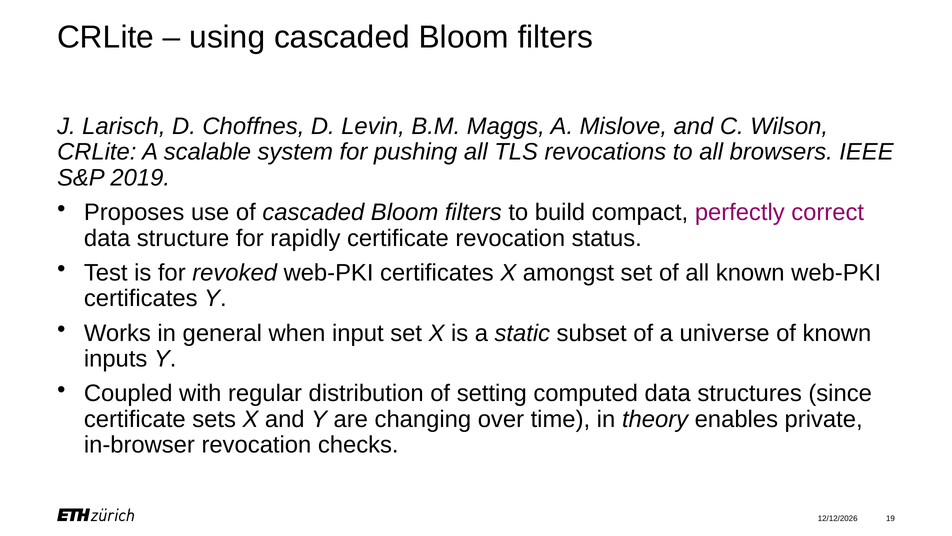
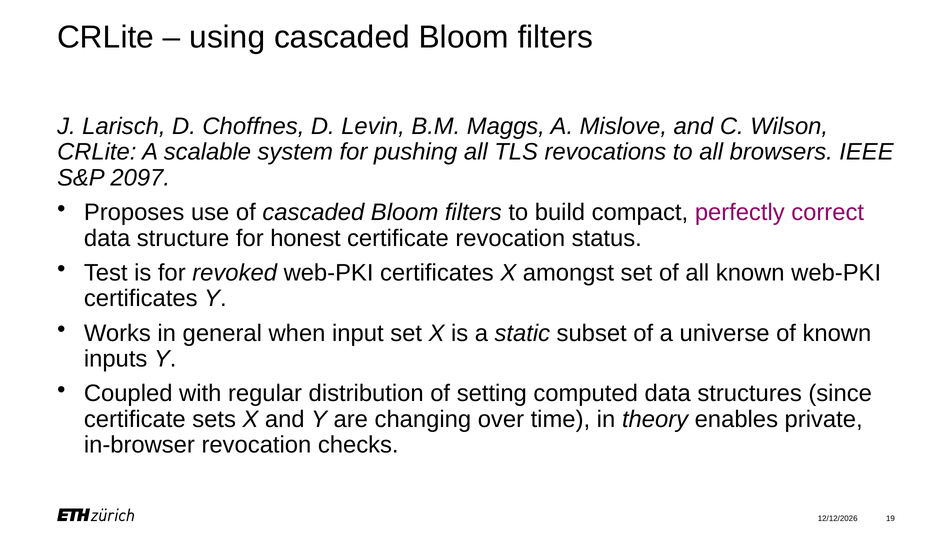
2019: 2019 -> 2097 (140, 178)
rapidly: rapidly -> honest (306, 238)
